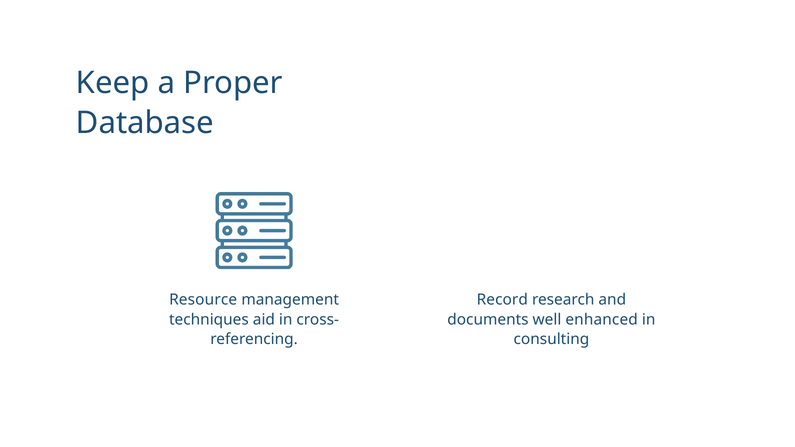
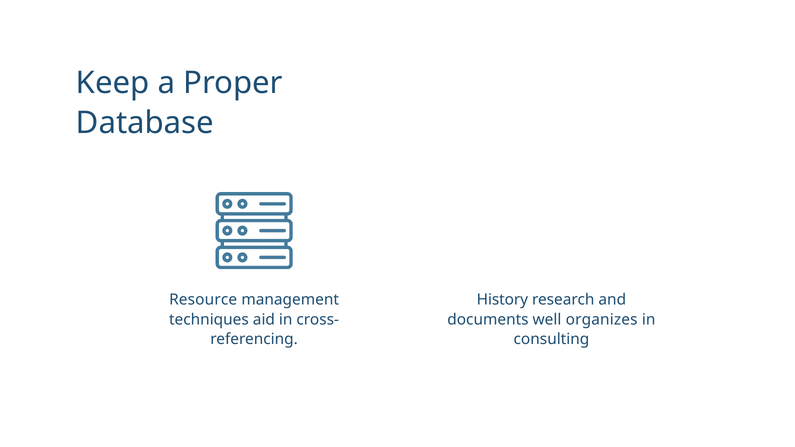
Record: Record -> History (502, 300)
enhanced: enhanced -> organizes (602, 320)
